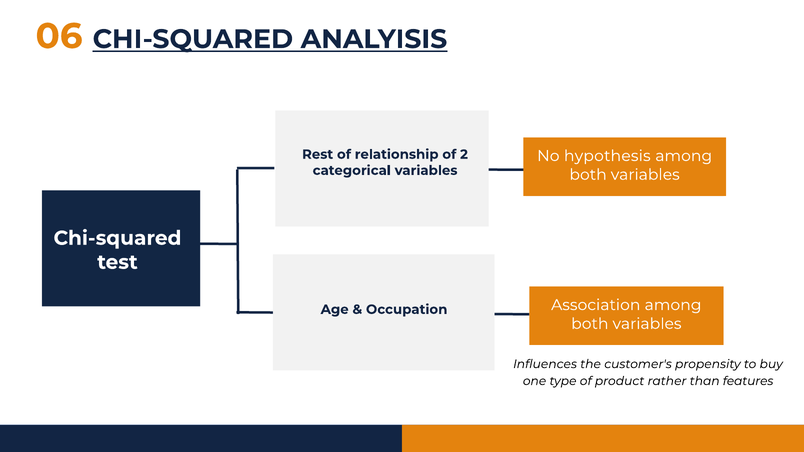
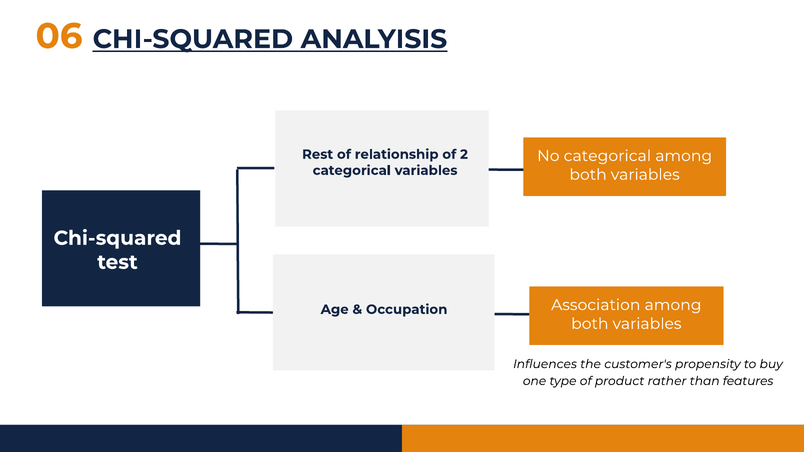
No hypothesis: hypothesis -> categorical (607, 156)
